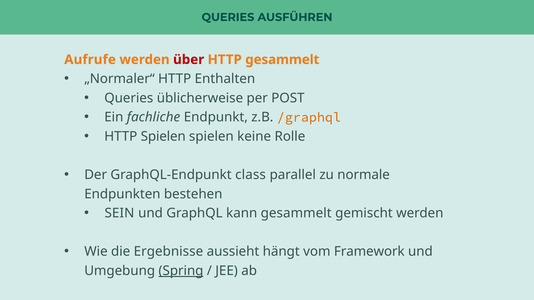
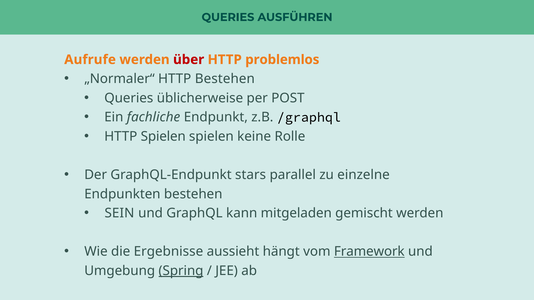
HTTP gesammelt: gesammelt -> problemlos (282, 60)
HTTP Enthalten: Enthalten -> Bestehen (225, 79)
/graphql colour: orange -> black (309, 117)
class: class -> stars (251, 175)
normale: normale -> einzelne (364, 175)
kann gesammelt: gesammelt -> mitgeladen (296, 213)
Framework underline: none -> present (369, 252)
